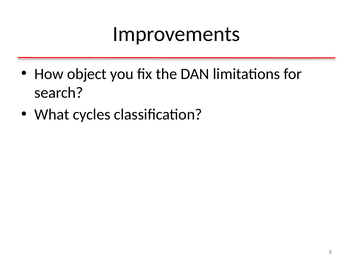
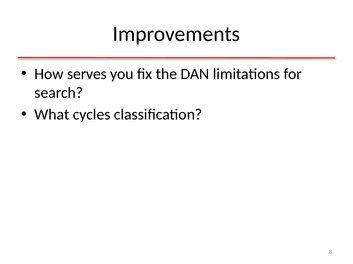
object: object -> serves (87, 74)
